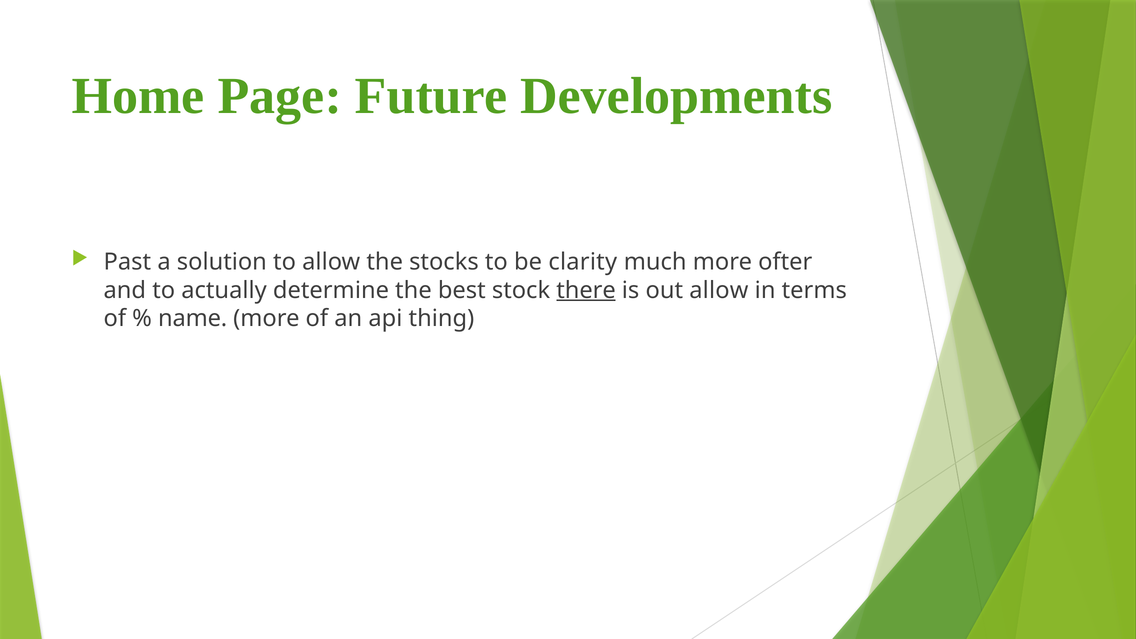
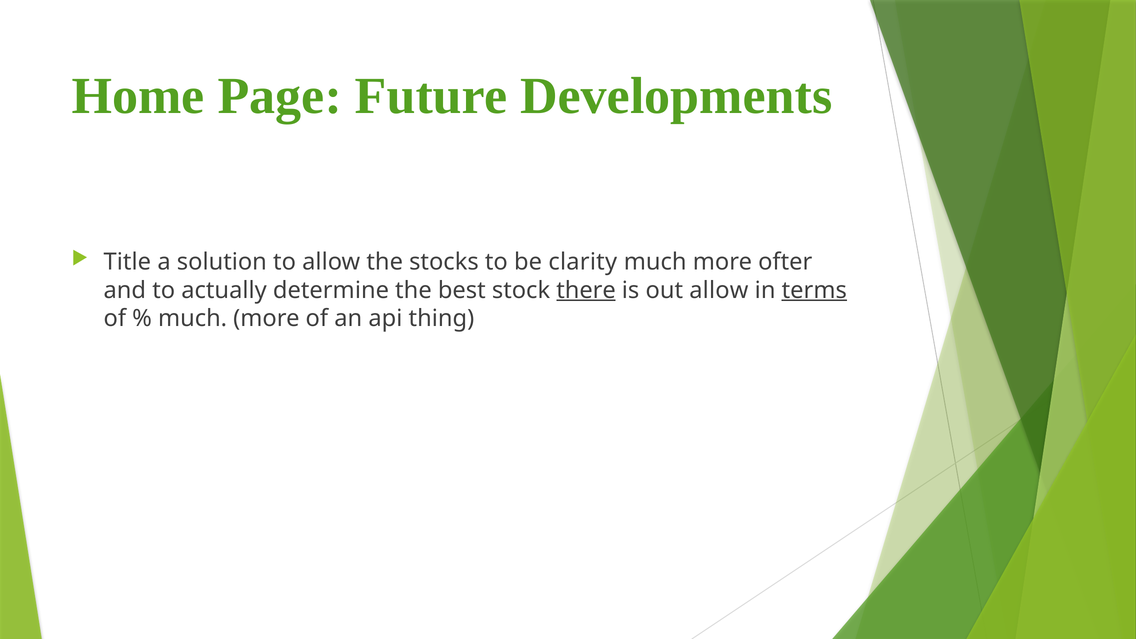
Past: Past -> Title (127, 262)
terms underline: none -> present (814, 290)
name: name -> much (193, 319)
